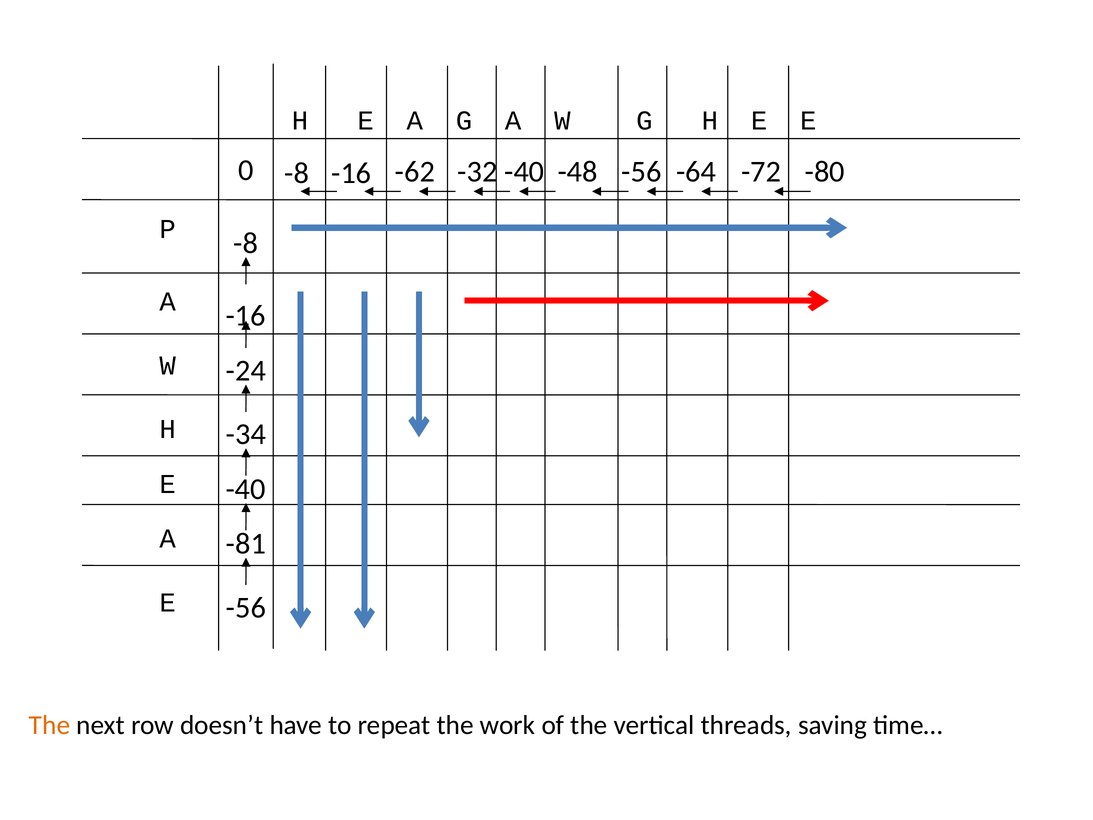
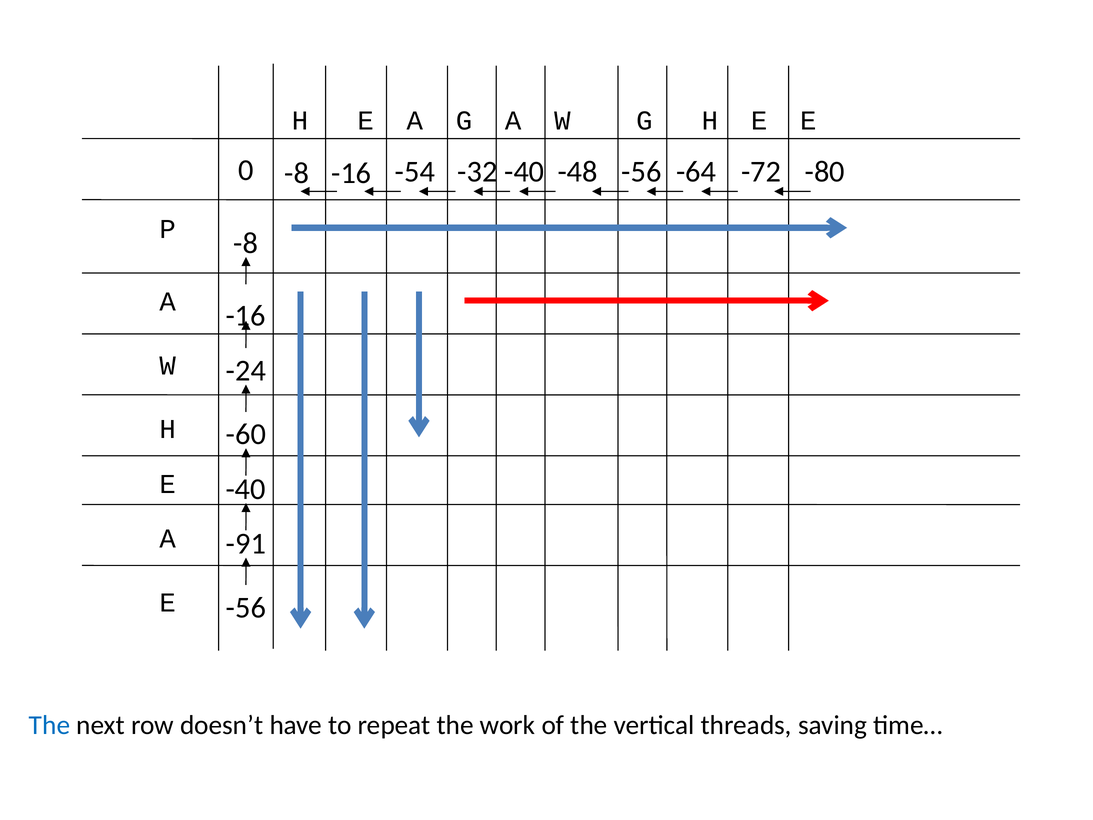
-62: -62 -> -54 (415, 171)
-34: -34 -> -60 (246, 434)
-81: -81 -> -91 (246, 544)
The colour: orange -> blue (50, 725)
